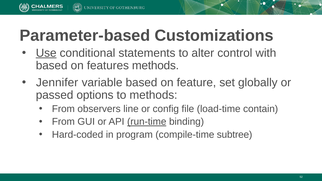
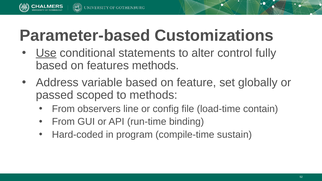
with: with -> fully (266, 53)
Jennifer: Jennifer -> Address (57, 83)
options: options -> scoped (95, 95)
run-time underline: present -> none (147, 122)
subtree: subtree -> sustain (234, 135)
